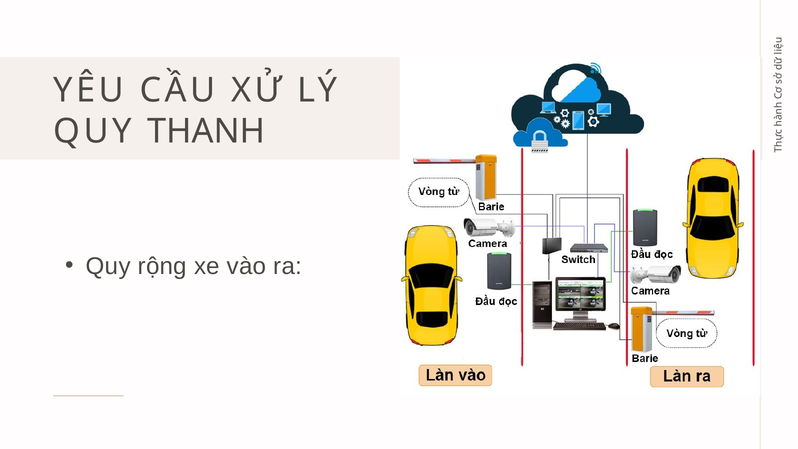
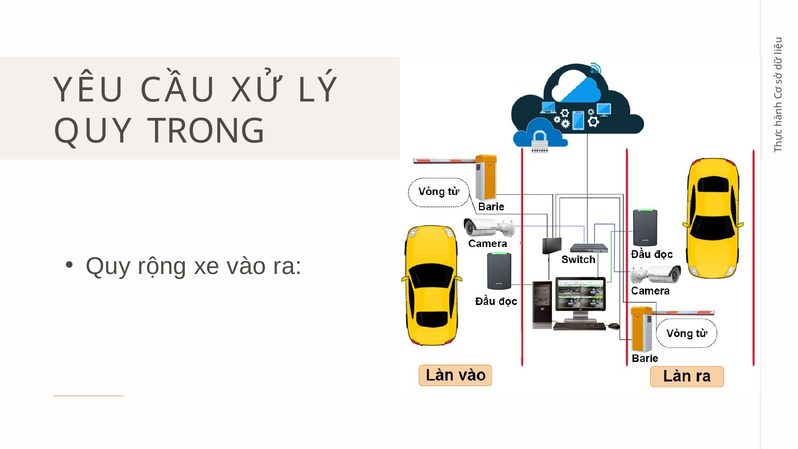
THANH: THANH -> TRONG (206, 131)
